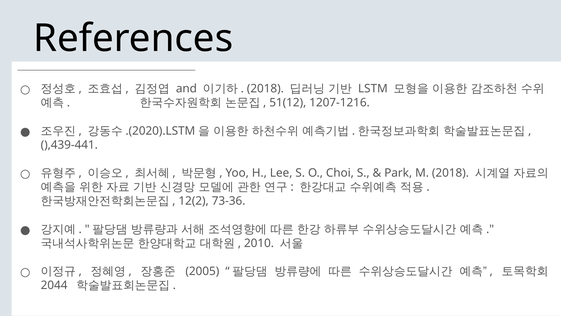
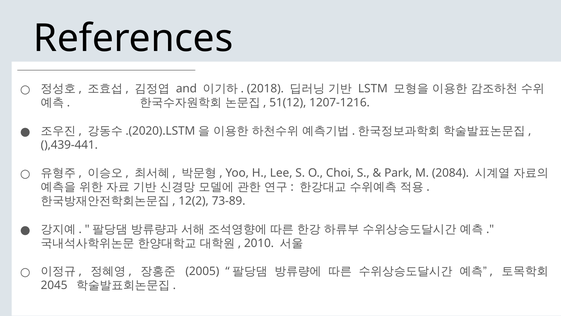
M 2018: 2018 -> 2084 (450, 173)
73-36: 73-36 -> 73-89 (229, 201)
2044: 2044 -> 2045 (54, 285)
